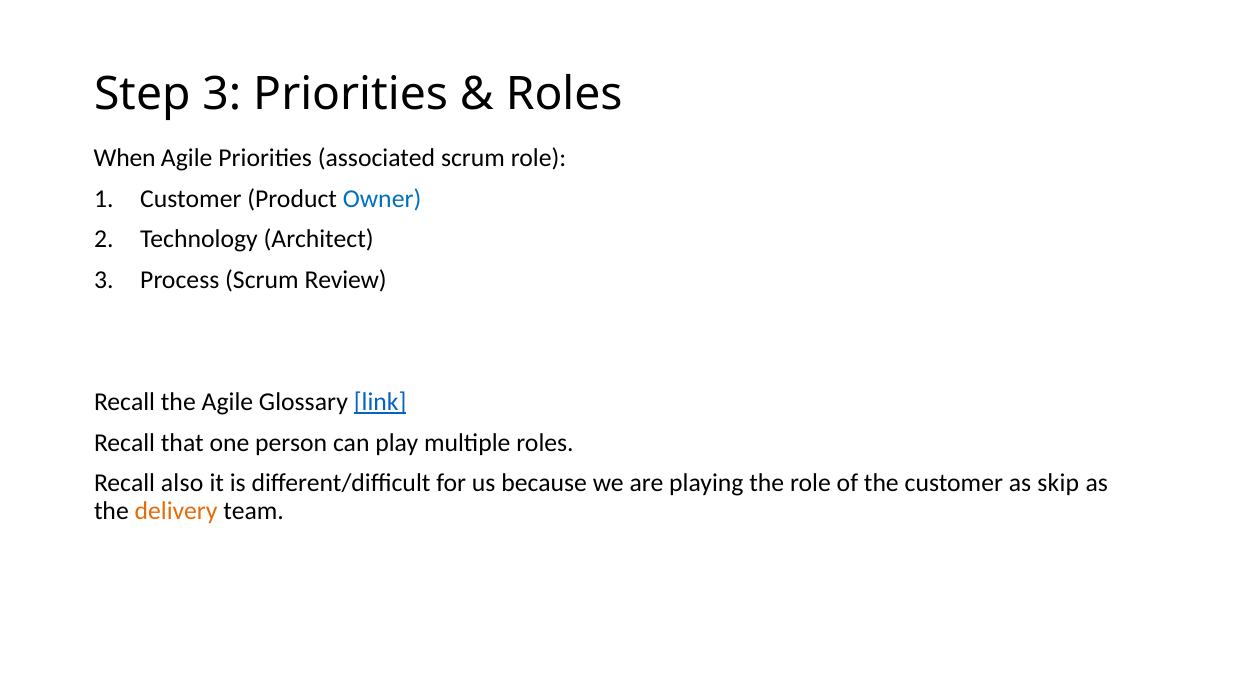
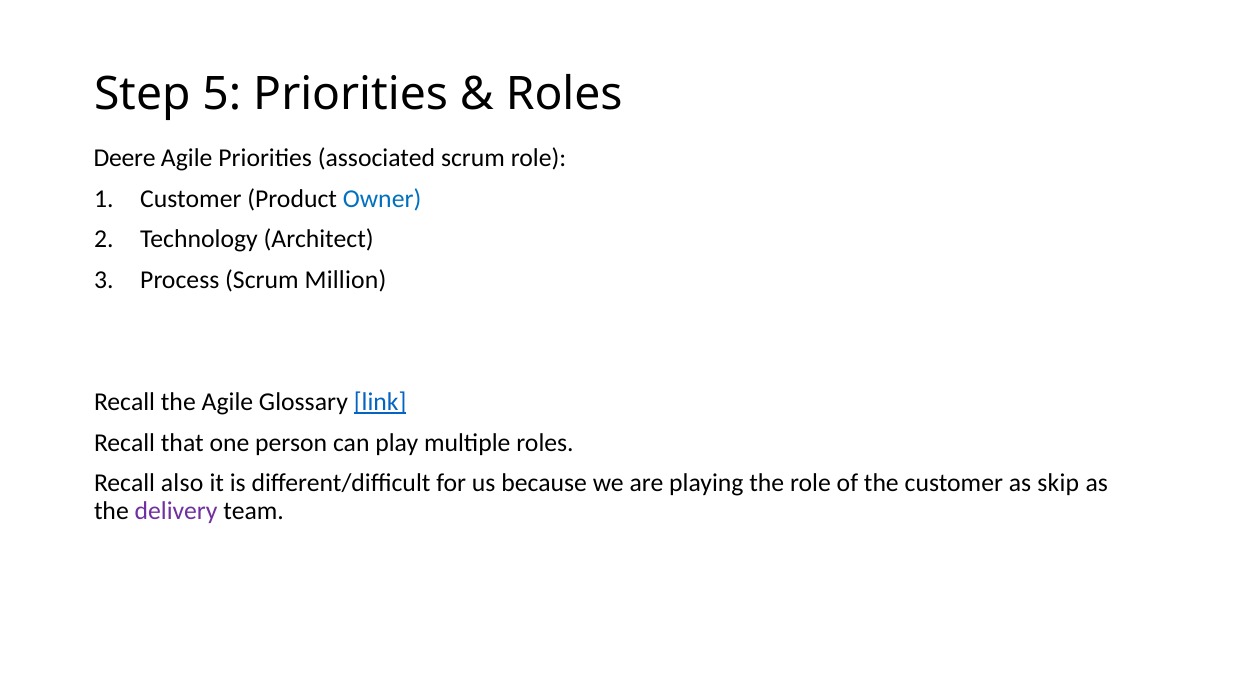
Step 3: 3 -> 5 (222, 95)
When: When -> Deere (125, 158)
Review: Review -> Million (345, 280)
delivery colour: orange -> purple (176, 512)
